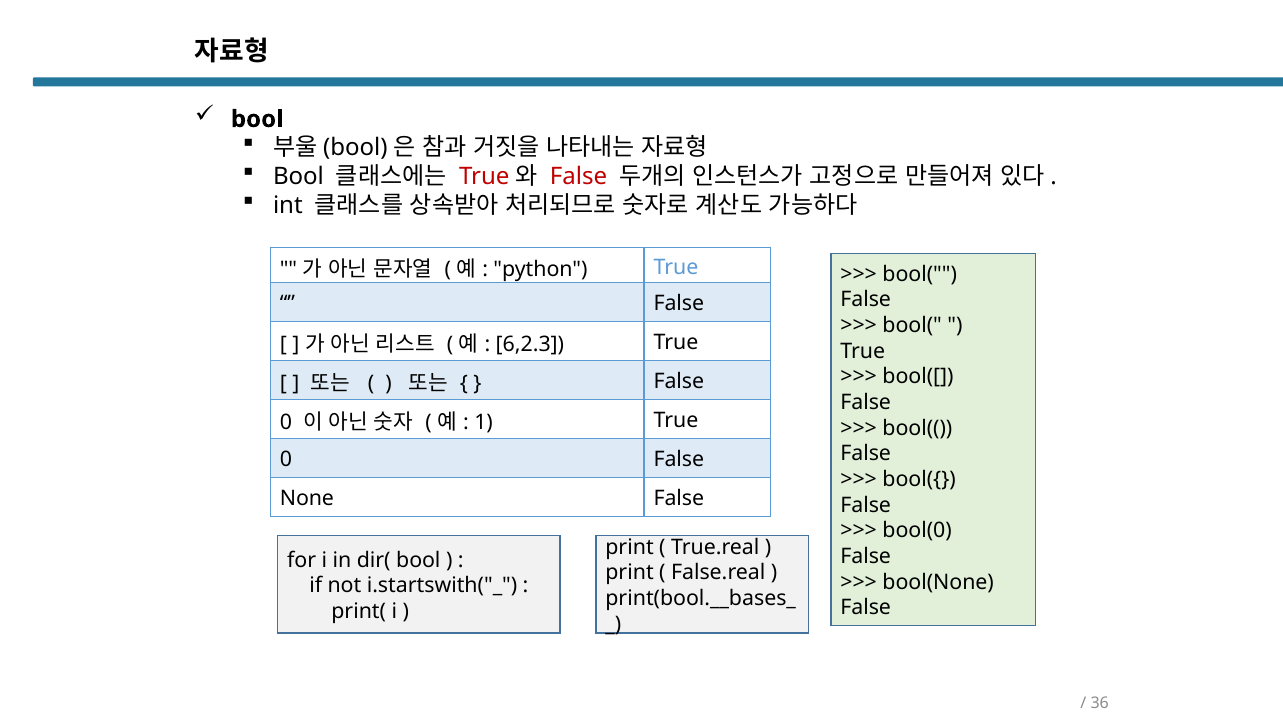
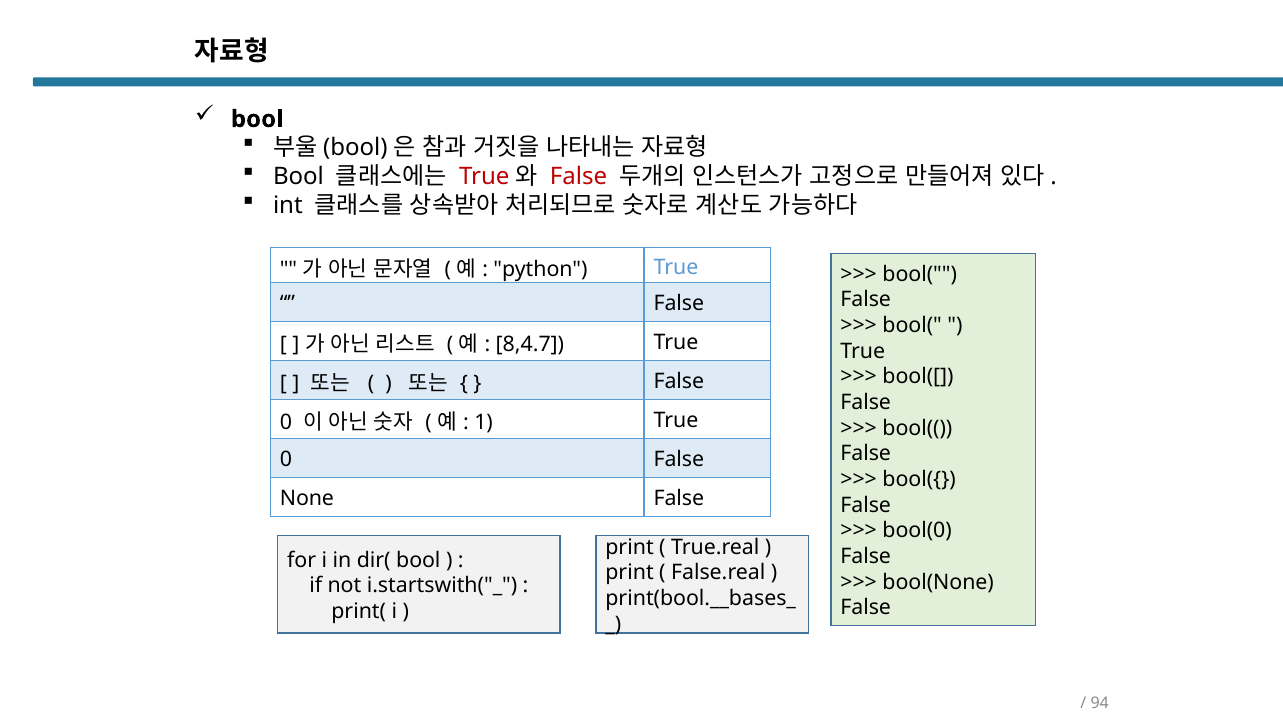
6,2.3: 6,2.3 -> 8,4.7 (530, 344)
36: 36 -> 94 (1100, 703)
